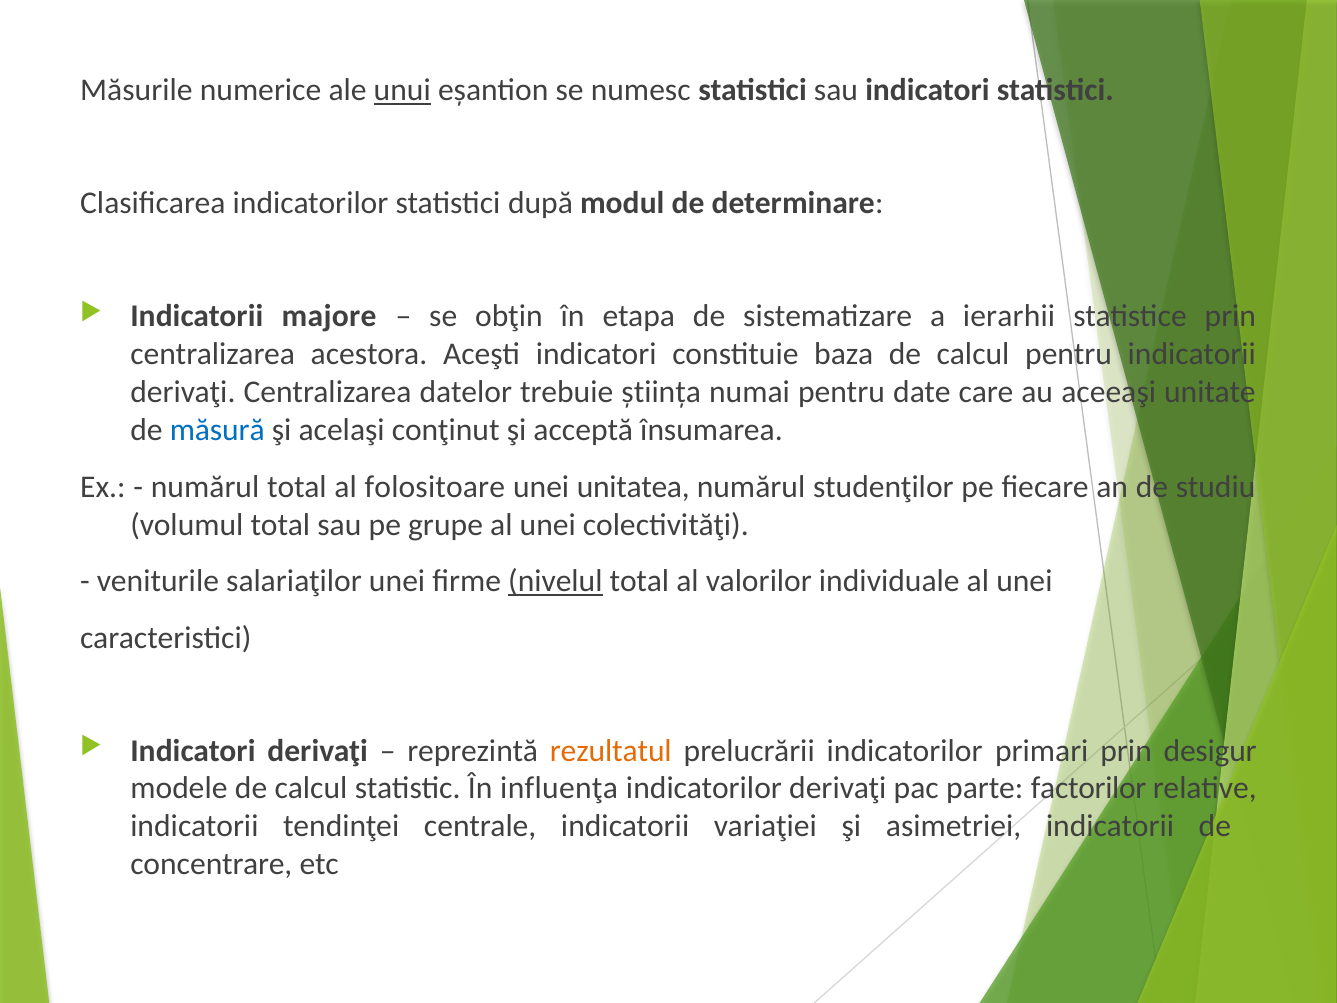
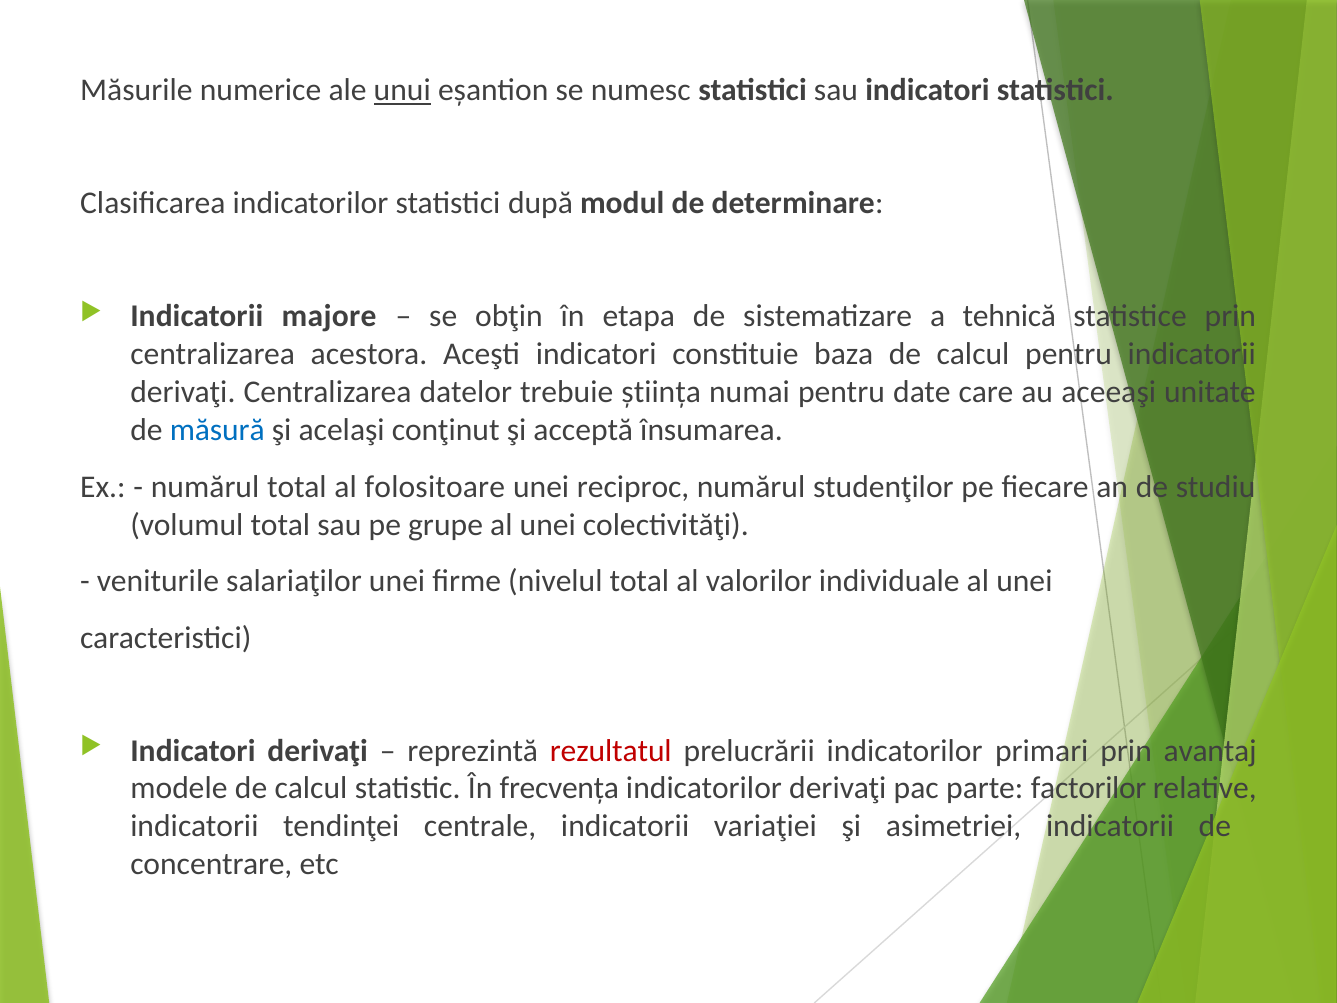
ierarhii: ierarhii -> tehnică (1009, 316)
unitatea: unitatea -> reciproc (633, 487)
nivelul underline: present -> none (555, 581)
rezultatul colour: orange -> red (611, 750)
desigur: desigur -> avantaj (1210, 750)
influenţa: influenţa -> frecvența (559, 788)
